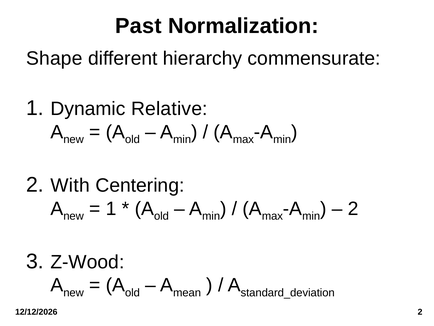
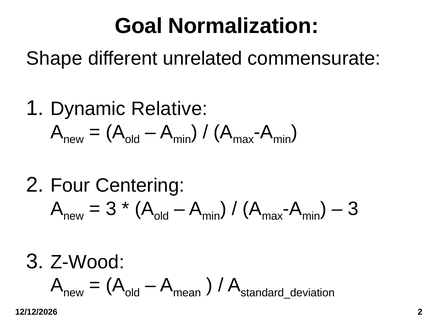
Past: Past -> Goal (139, 26)
hierarchy: hierarchy -> unrelated (203, 58)
With: With -> Four (70, 185)
1: 1 -> 3 (111, 208)
2: 2 -> 3 (353, 208)
